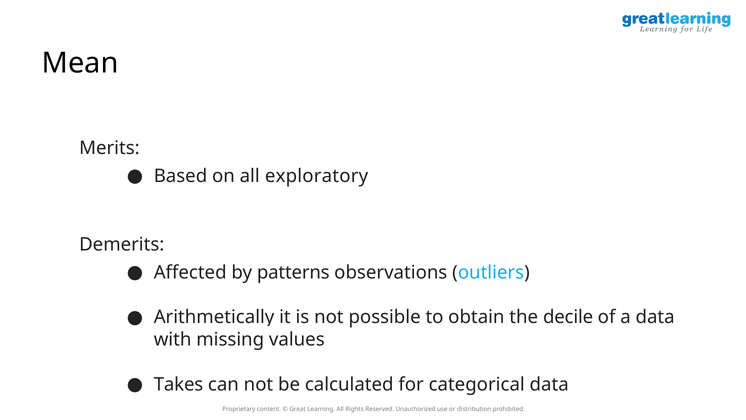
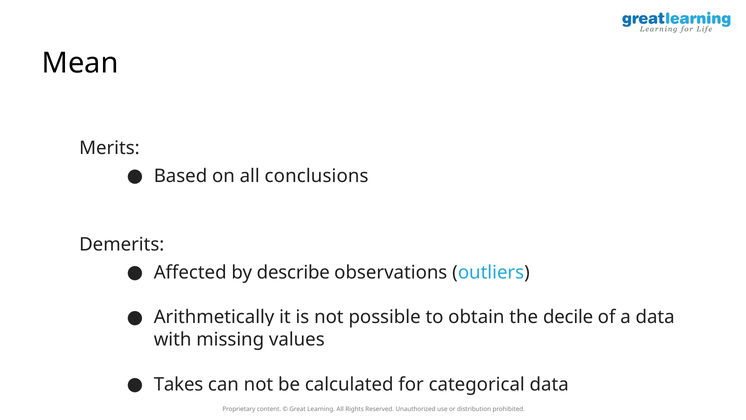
exploratory: exploratory -> conclusions (317, 176)
patterns: patterns -> describe (293, 272)
